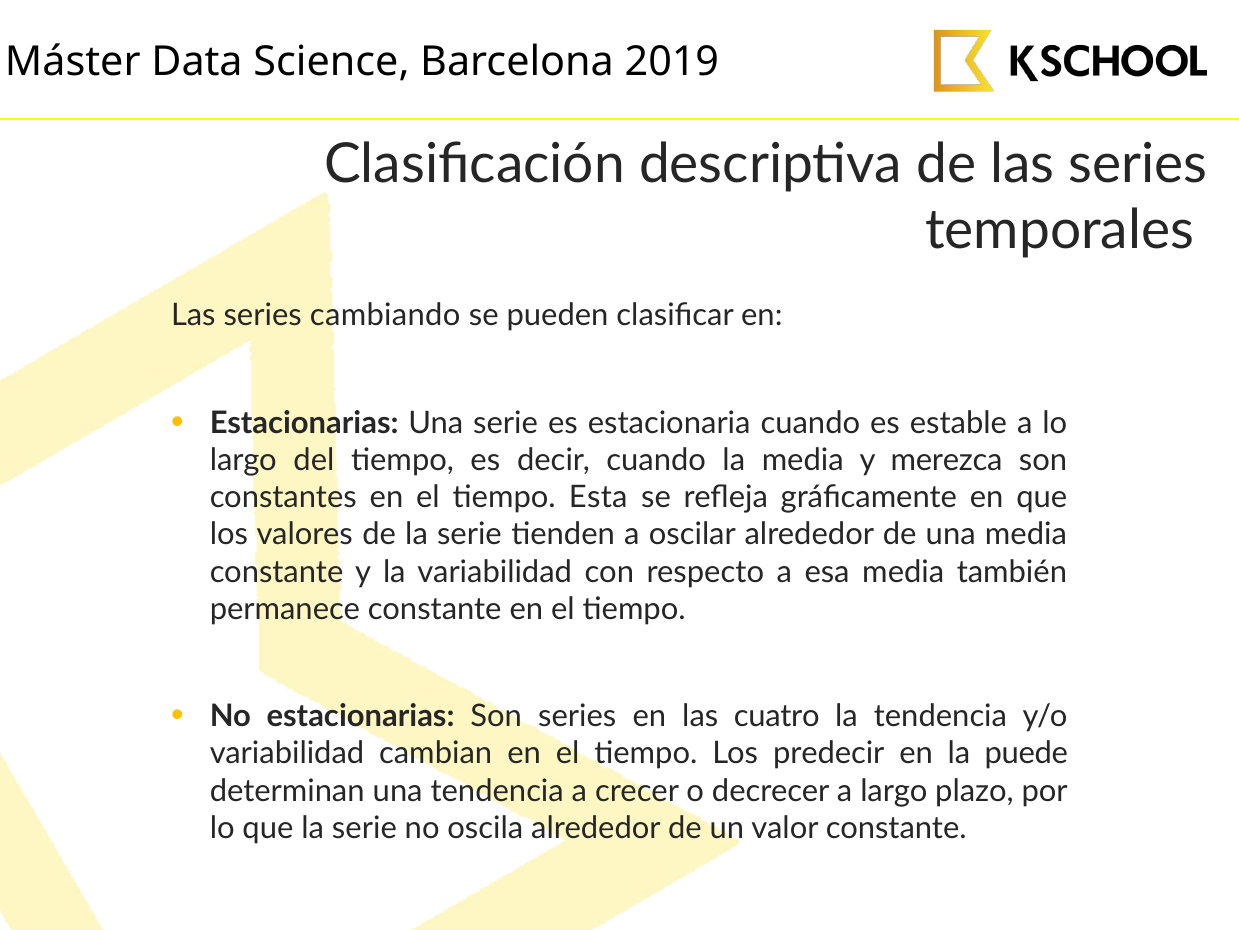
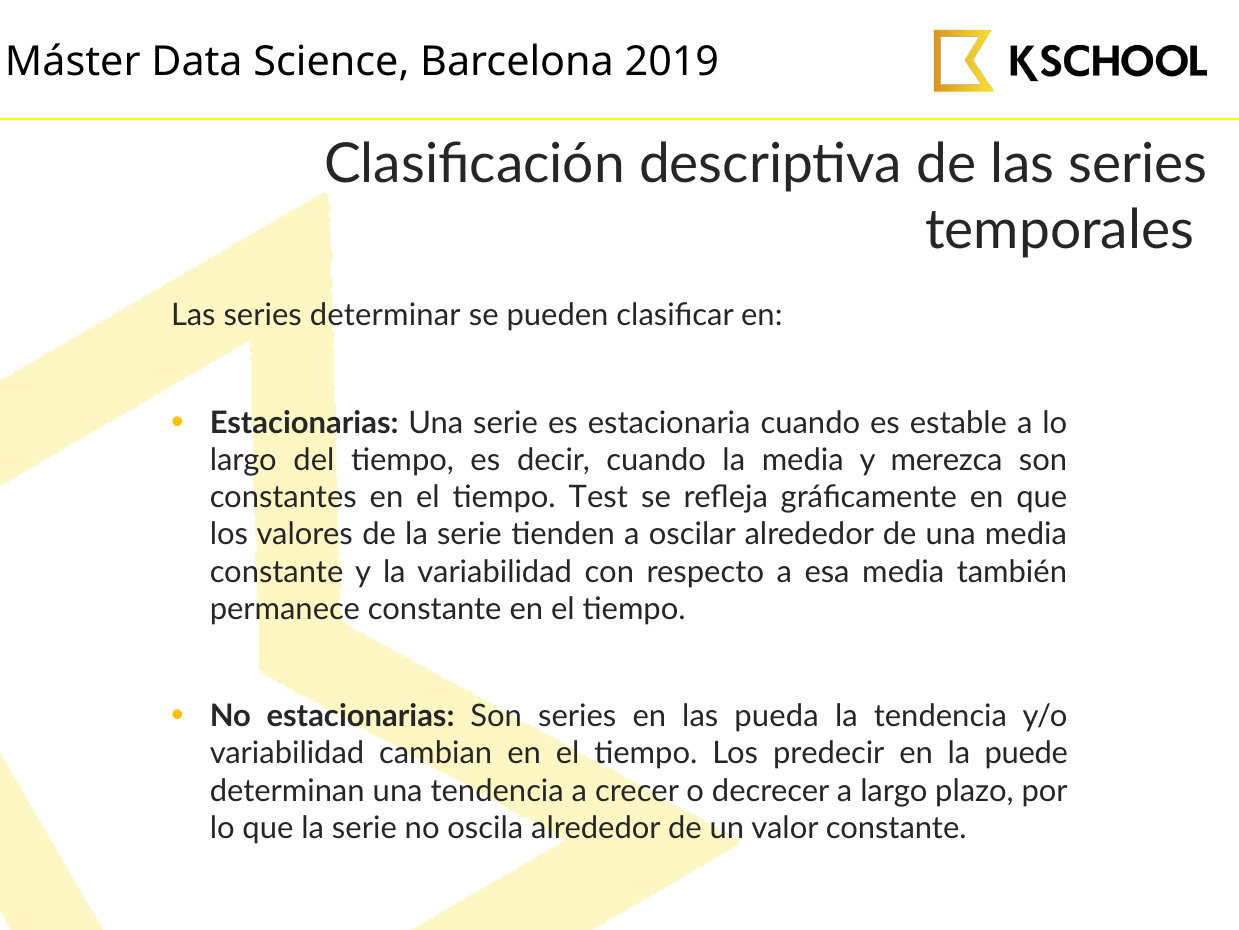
cambiando: cambiando -> determinar (385, 315)
Esta: Esta -> Test (598, 497)
cuatro: cuatro -> pueda (777, 716)
